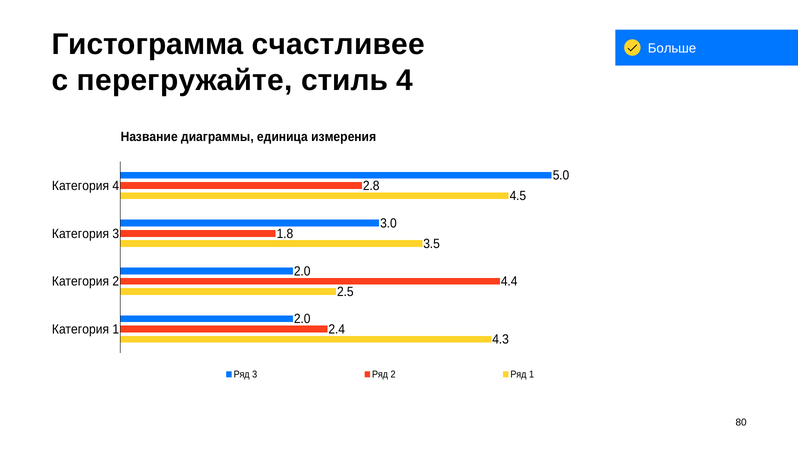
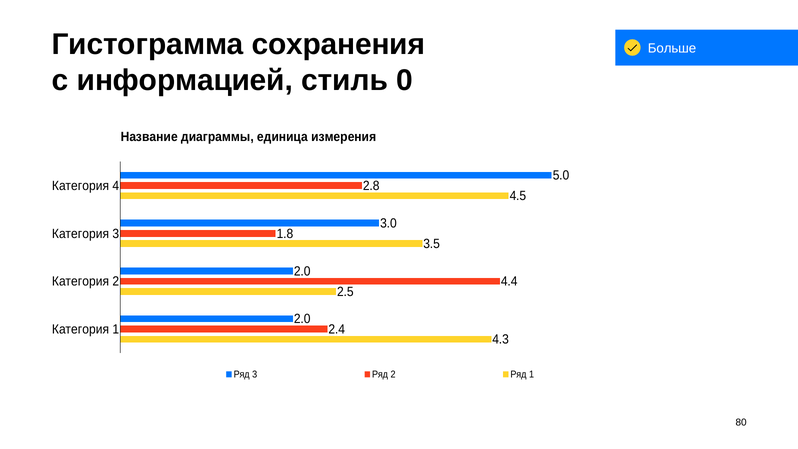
счастливее: счастливее -> сохранения (338, 44)
перегружайте: перегружайте -> информацией (185, 80)
стиль 4: 4 -> 0 (405, 80)
